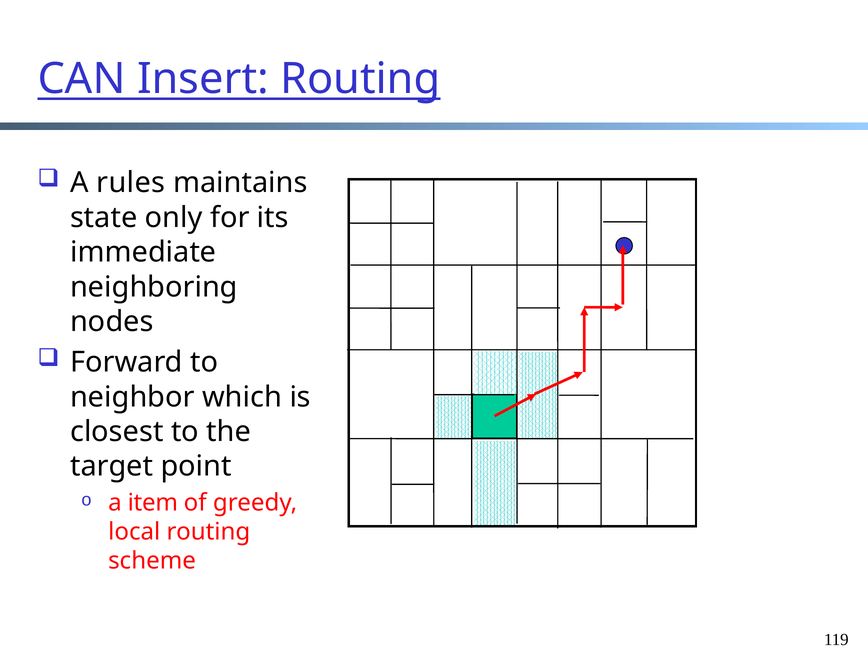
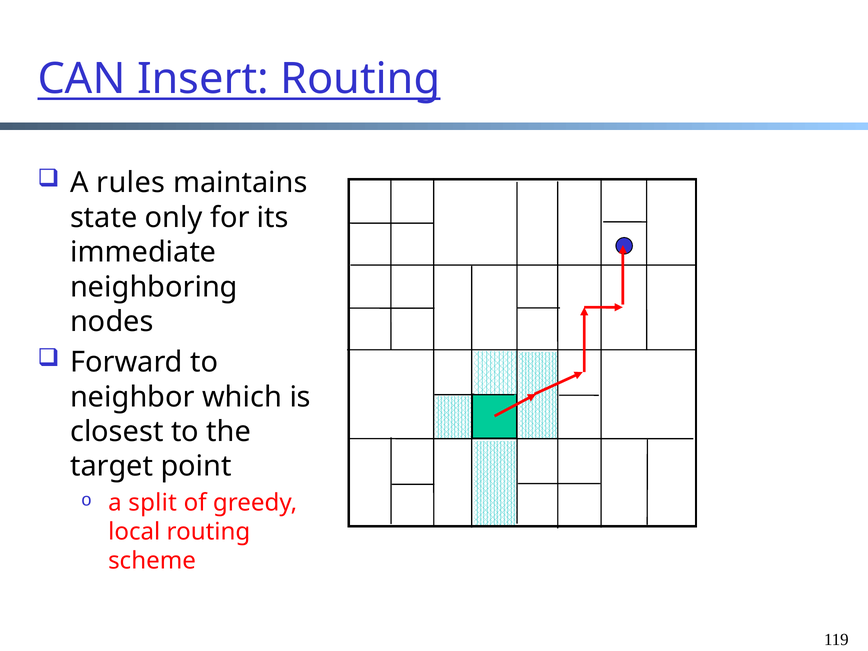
item: item -> split (153, 503)
